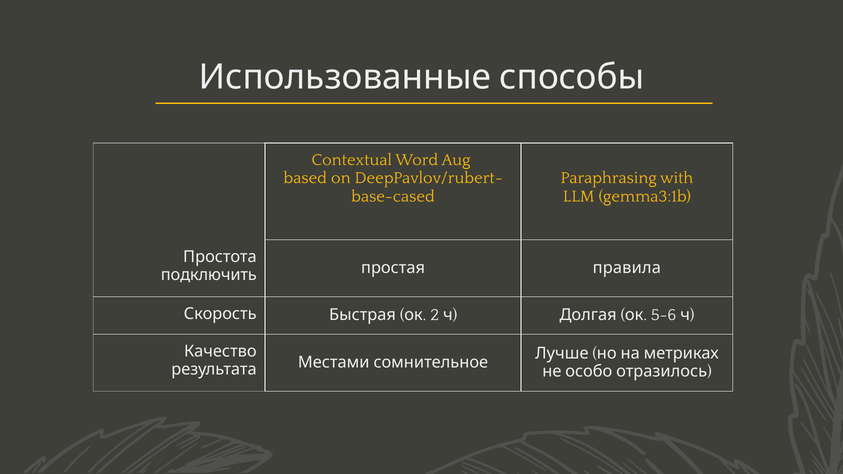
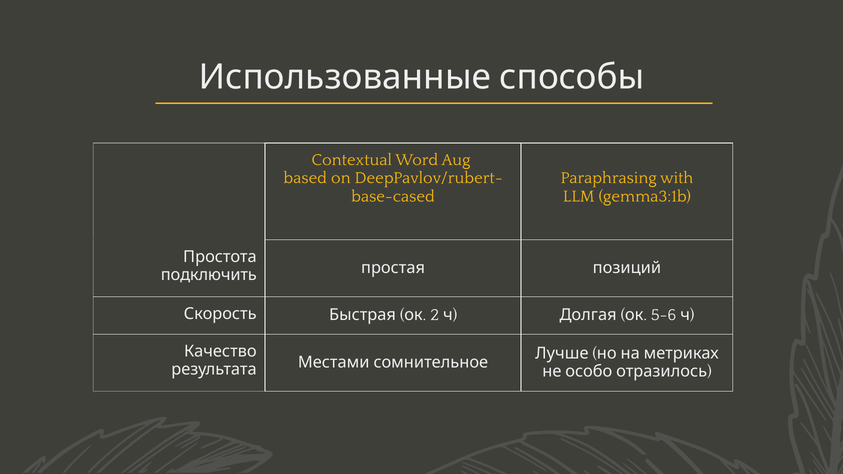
правила: правила -> позиций (627, 268)
